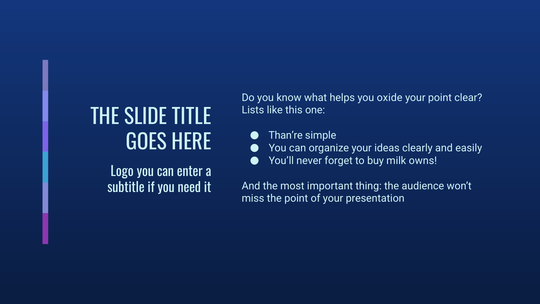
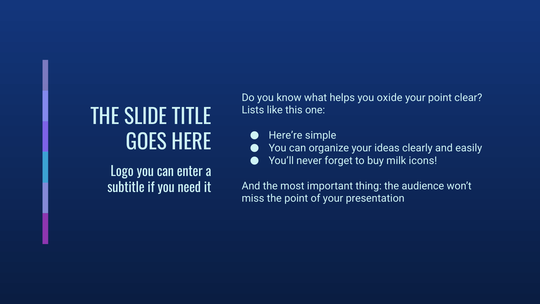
Than’re: Than’re -> Here’re (286, 135)
owns: owns -> icons (423, 161)
